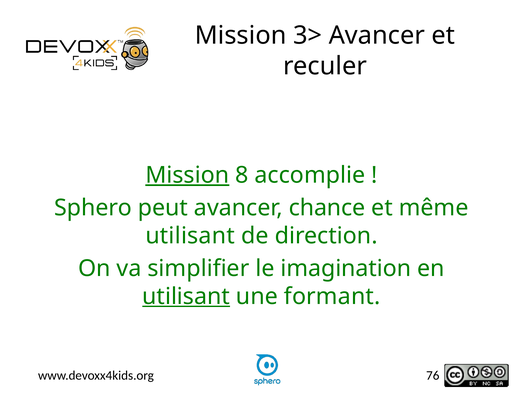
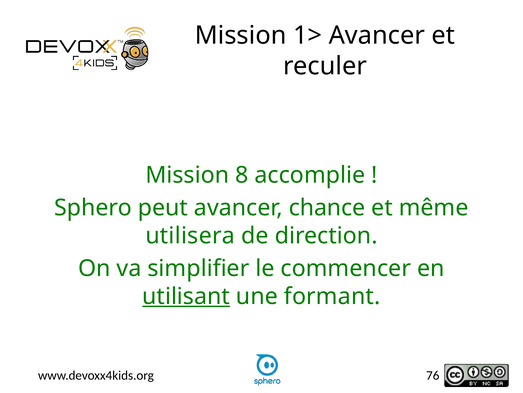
3>: 3> -> 1> (308, 35)
Mission underline: present -> none (187, 175)
utilisant: utilisant -> utilisera (190, 235)
imagination: imagination -> commencer (346, 268)
